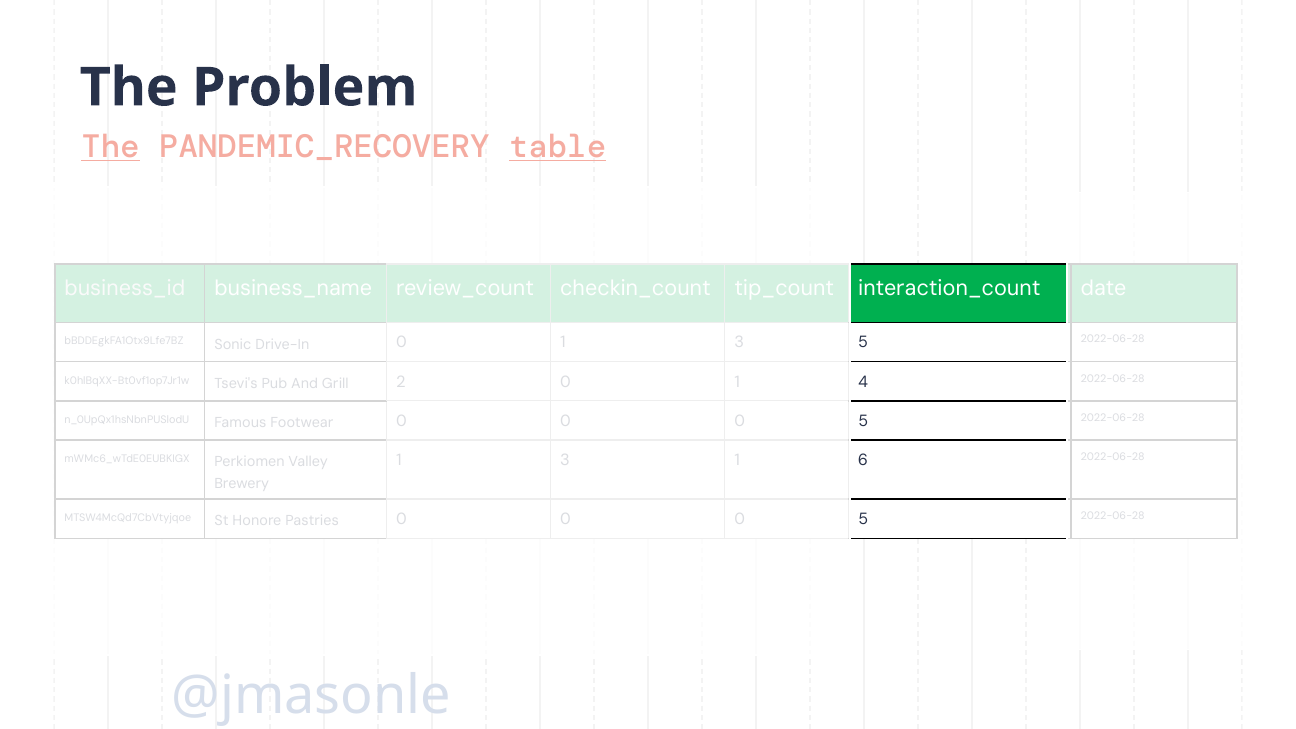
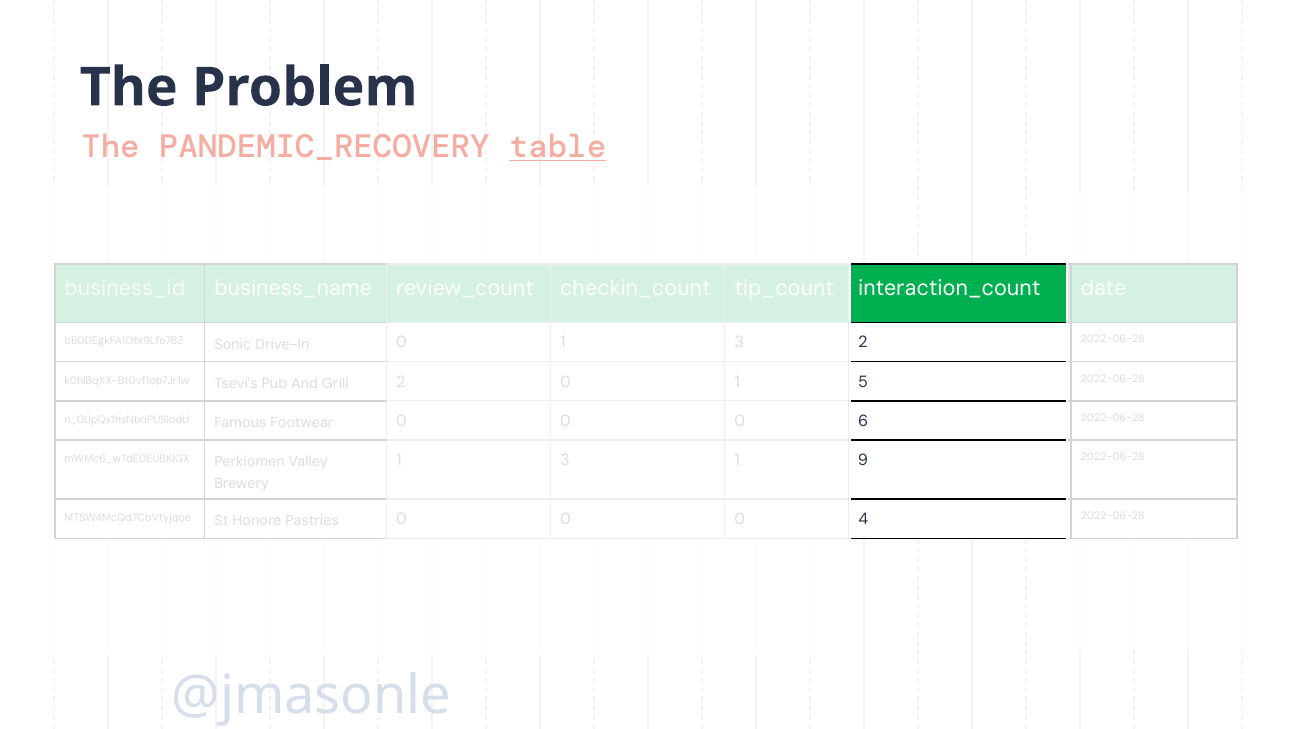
The underline: present -> none (110, 147)
5: 5 -> 2 (863, 343)
4: 4 -> 5 (863, 382)
5: 5 -> 6 (863, 421)
6: 6 -> 9 (863, 460)
5: 5 -> 4 (863, 519)
